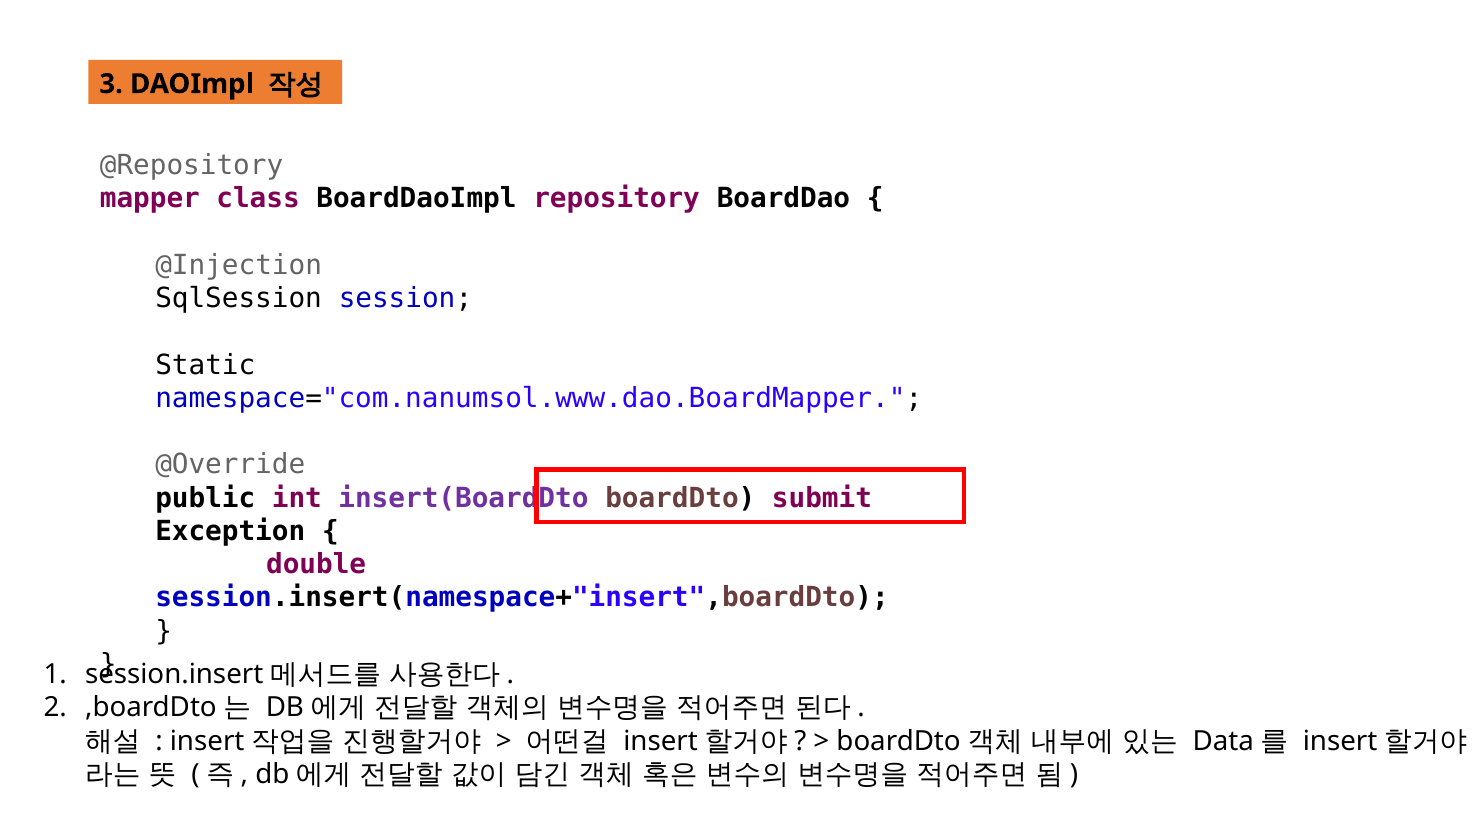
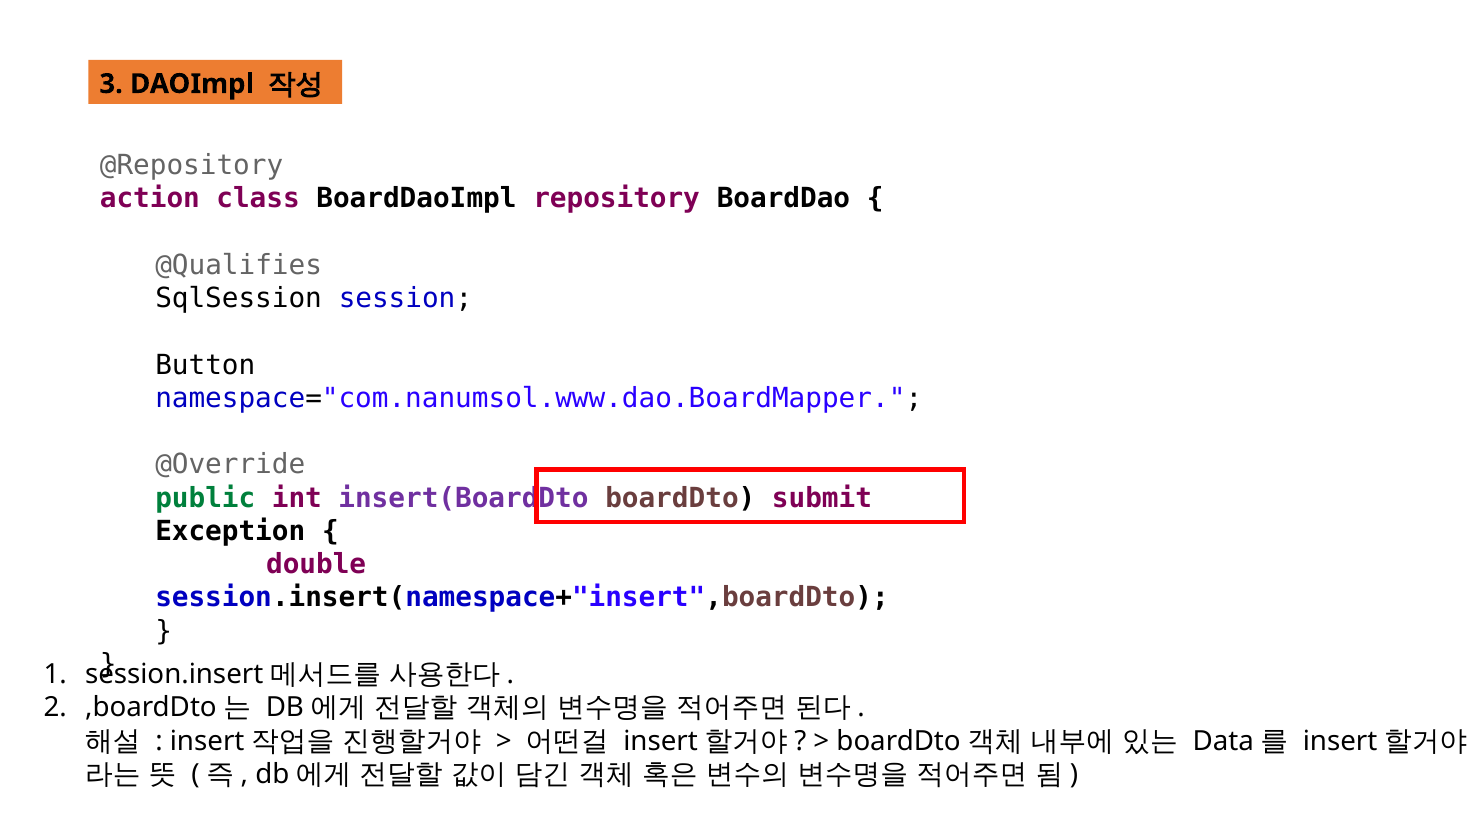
mapper: mapper -> action (150, 199)
@Injection: @Injection -> @Qualifies (239, 265)
Static: Static -> Button (205, 365)
public colour: black -> green (205, 498)
